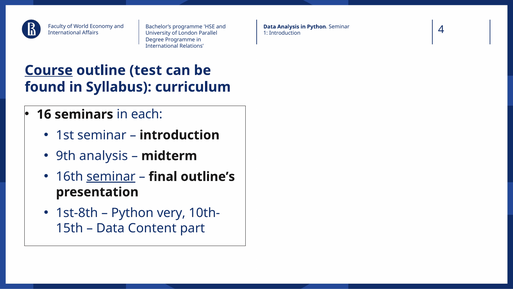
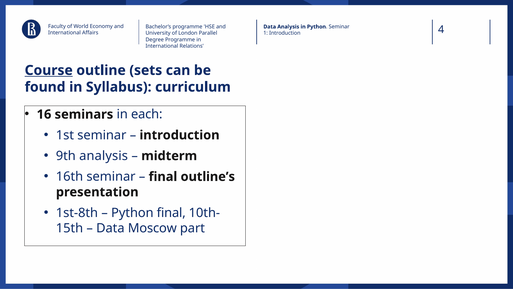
test: test -> sets (146, 70)
seminar underline: present -> none (111, 176)
Python very: very -> final (171, 213)
Content: Content -> Moscow (152, 228)
